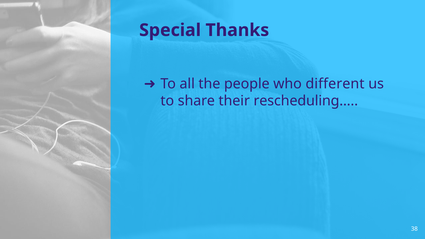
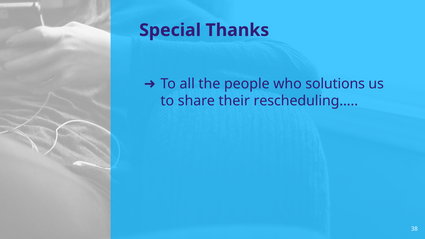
different: different -> solutions (335, 84)
